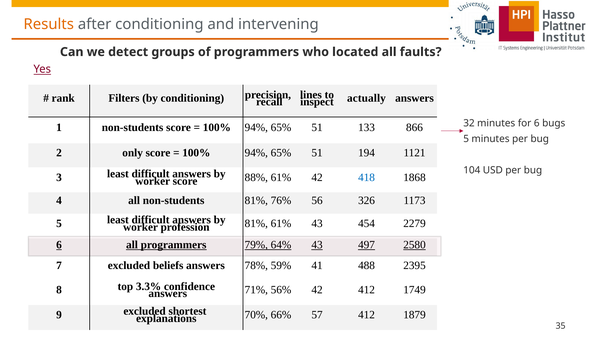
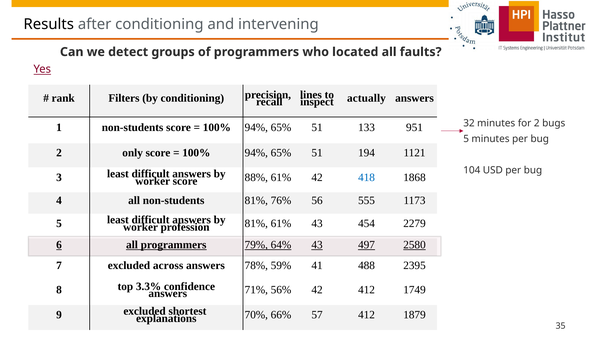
Results colour: orange -> black (49, 24)
for 6: 6 -> 2 (537, 123)
866: 866 -> 951 (414, 127)
326: 326 -> 555 (366, 200)
beliefs: beliefs -> across (168, 265)
